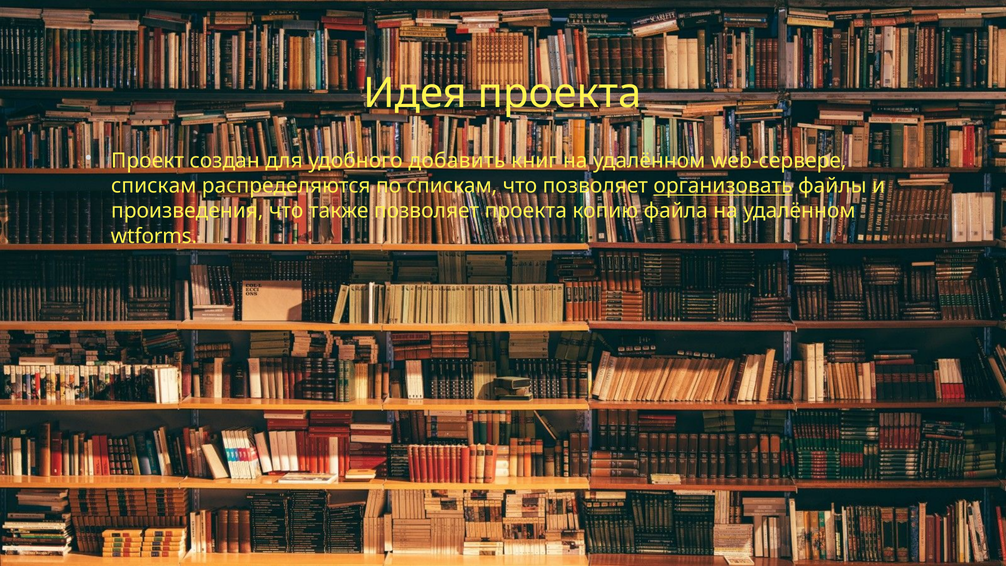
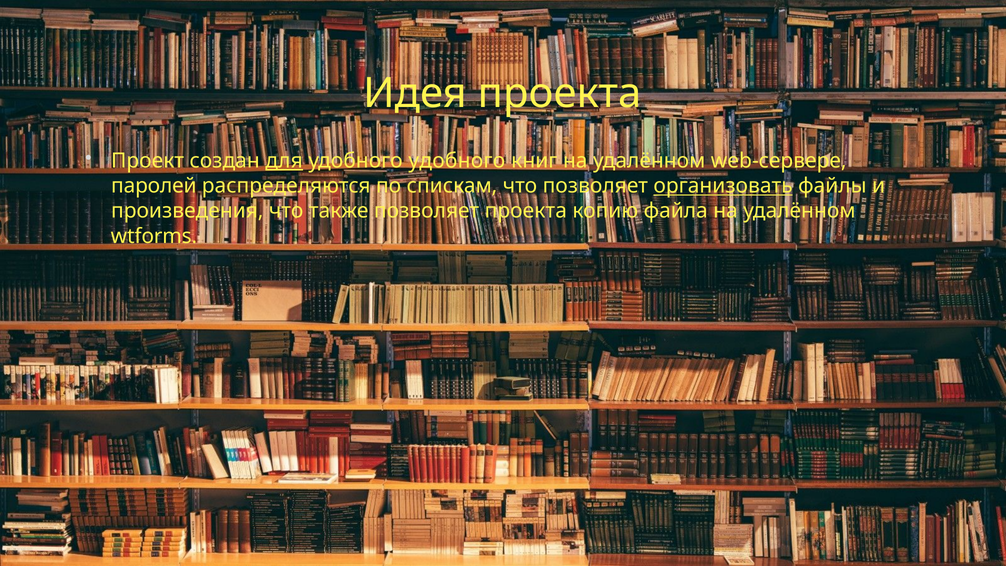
для underline: none -> present (284, 161)
удобного добавить: добавить -> удобного (457, 161)
спискам: спискам -> паролей (154, 186)
